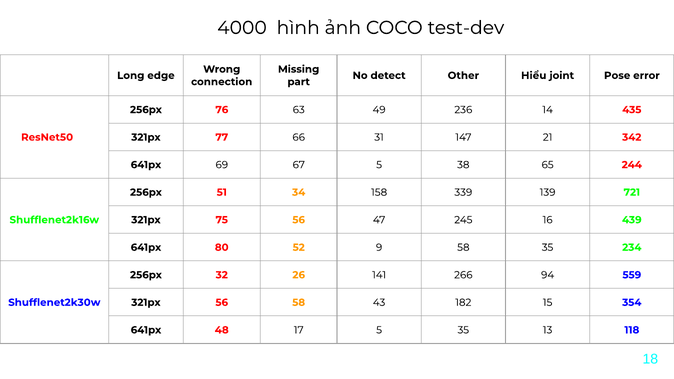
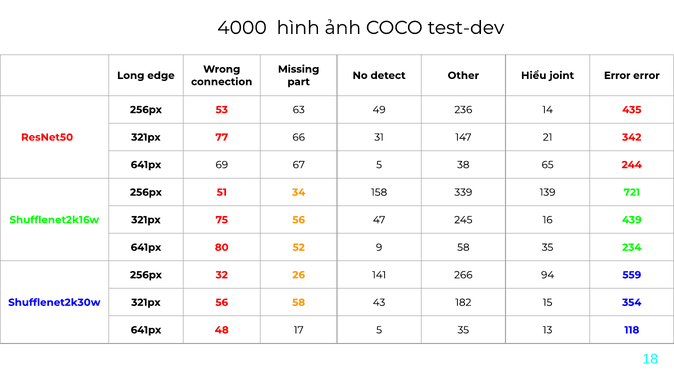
joint Pose: Pose -> Error (617, 76)
76: 76 -> 53 (222, 110)
